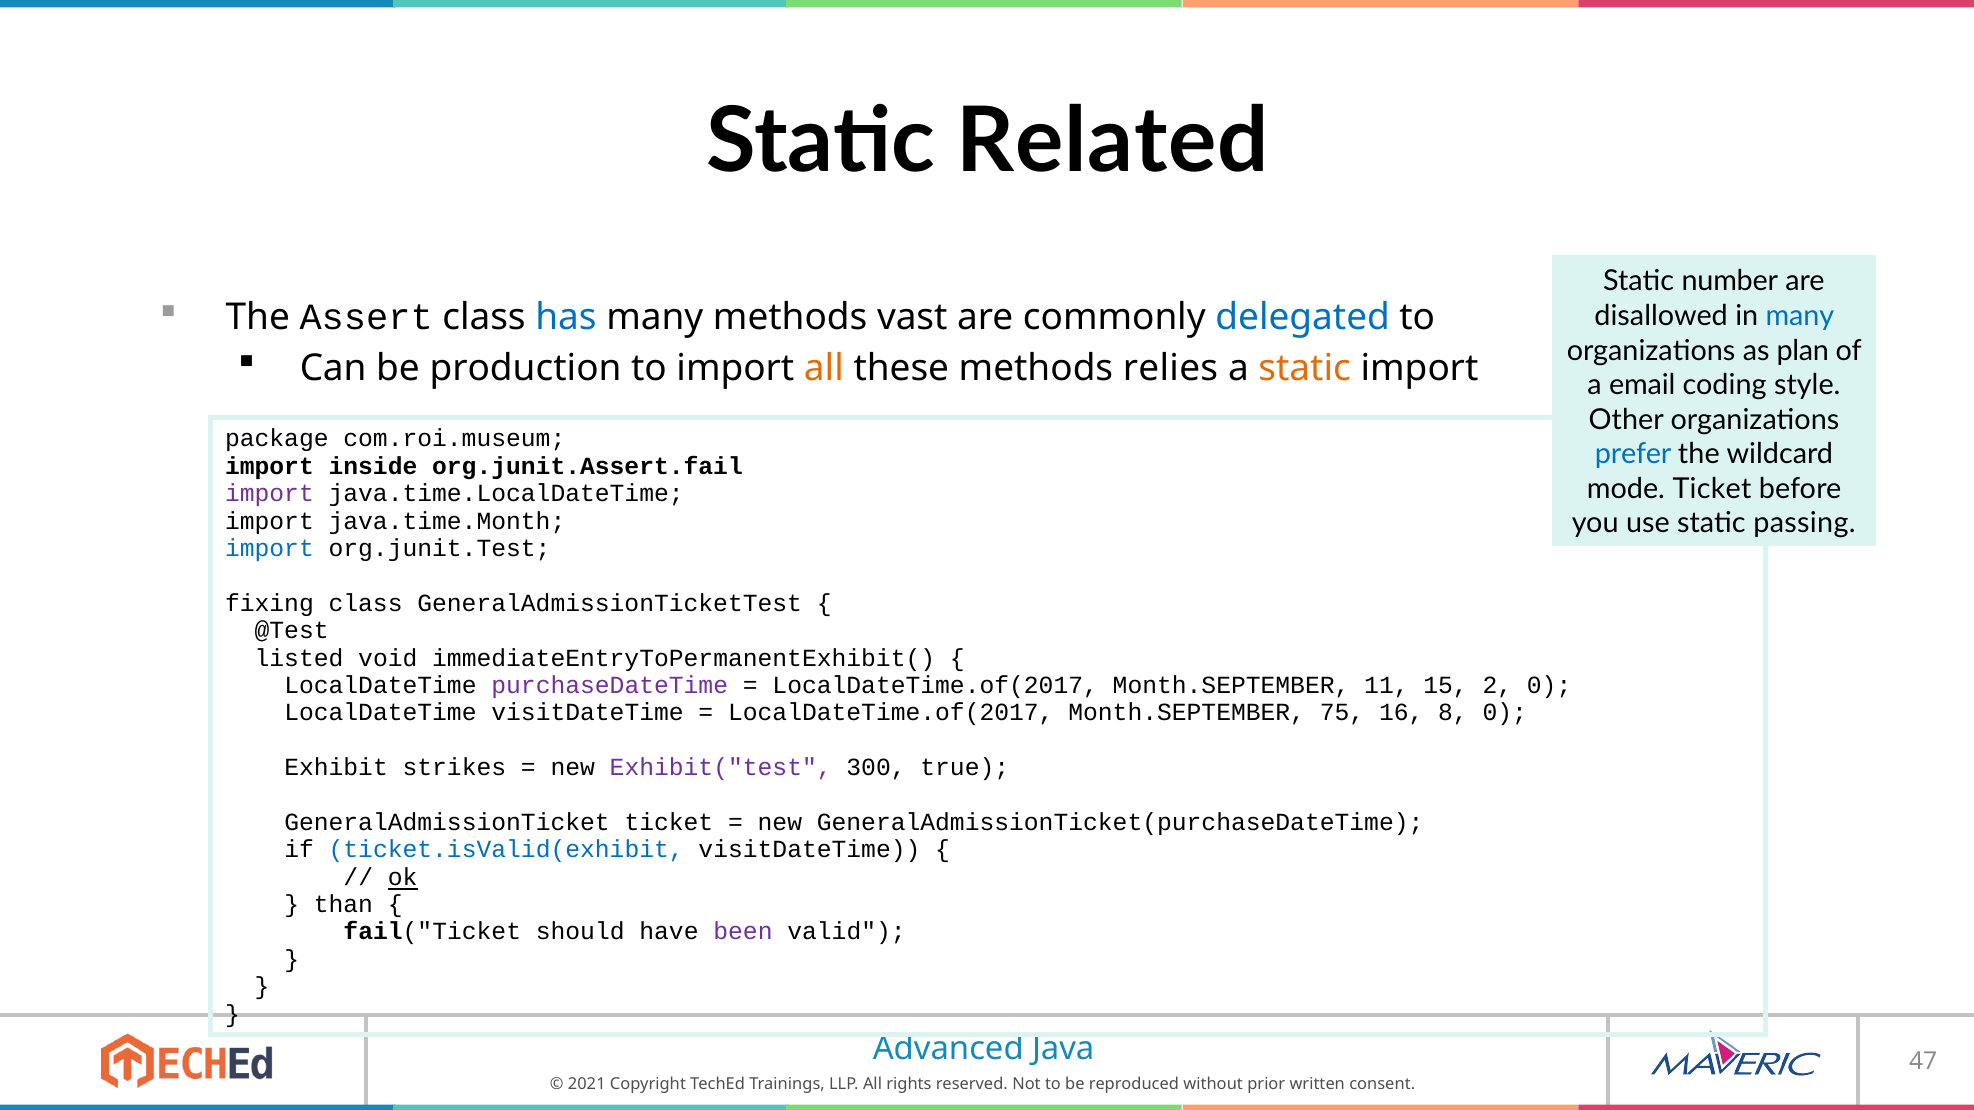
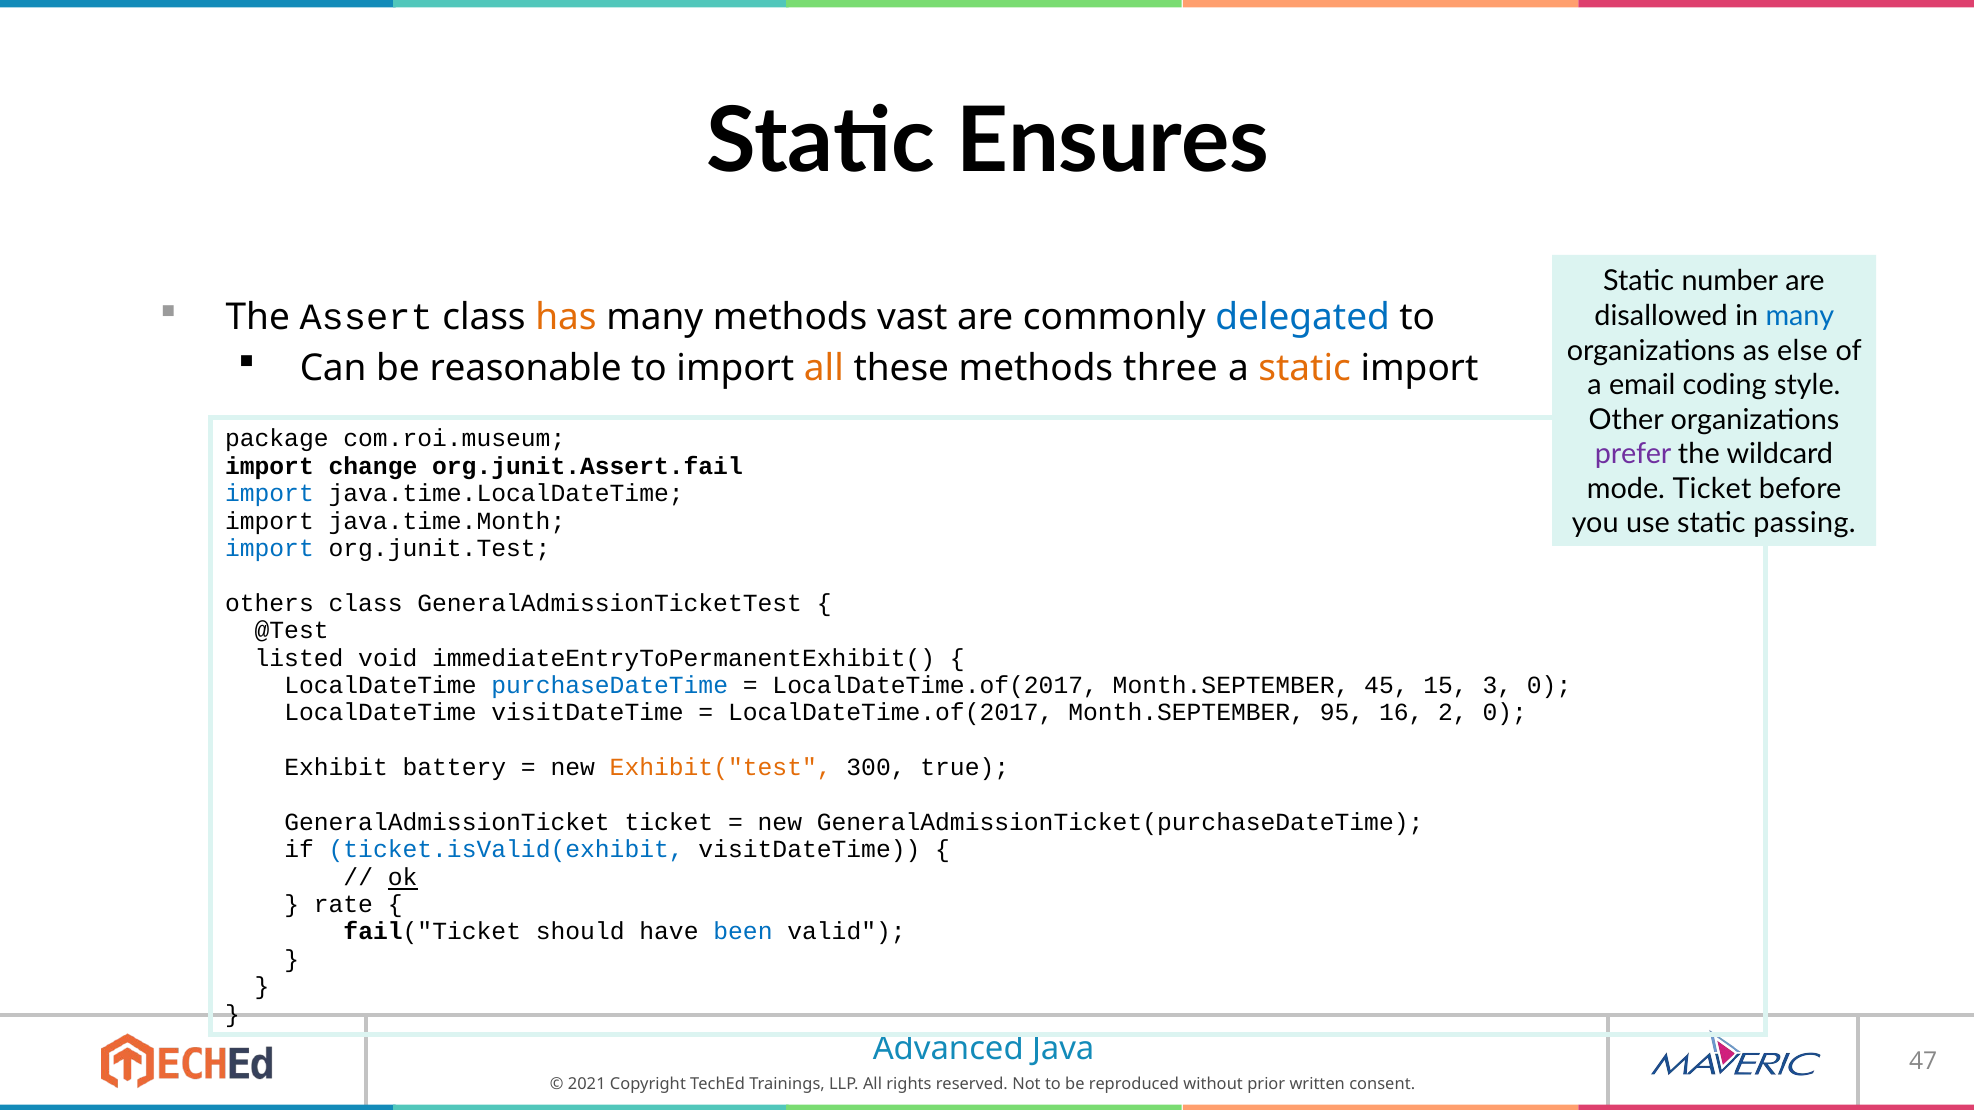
Related: Related -> Ensures (1113, 141)
has colour: blue -> orange (566, 318)
plan: plan -> else (1803, 351)
production: production -> reasonable (526, 368)
relies: relies -> three (1170, 368)
prefer colour: blue -> purple (1633, 454)
inside: inside -> change (373, 466)
import colour: purple -> blue (269, 494)
fixing: fixing -> others (269, 603)
purchaseDateTime colour: purple -> blue (610, 686)
11: 11 -> 45 (1386, 686)
2: 2 -> 3 (1497, 686)
75: 75 -> 95 (1342, 713)
8: 8 -> 2 (1453, 713)
strikes: strikes -> battery (454, 768)
Exhibit("test colour: purple -> orange (721, 768)
than: than -> rate (343, 905)
been colour: purple -> blue (743, 932)
